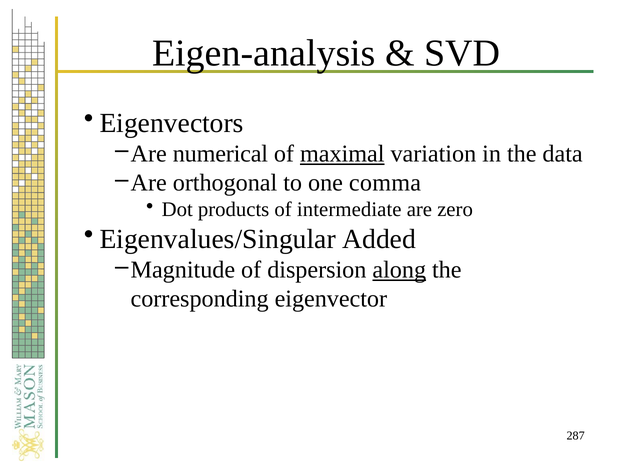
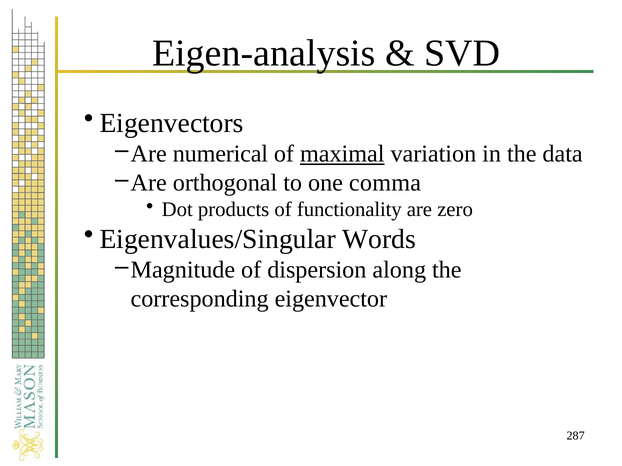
intermediate: intermediate -> functionality (349, 210)
Added: Added -> Words (379, 239)
along underline: present -> none (399, 270)
